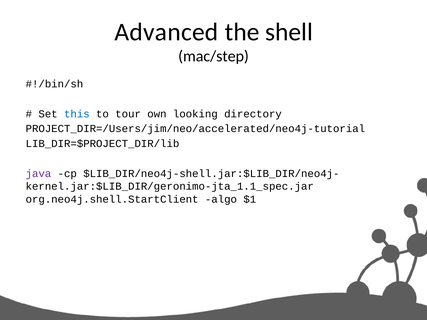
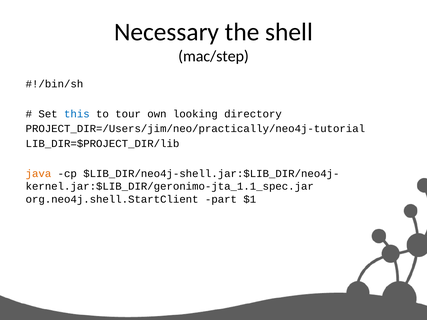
Advanced: Advanced -> Necessary (167, 32)
PROJECT_DIR=/Users/jim/neo/accelerated/neo4j-tutorial: PROJECT_DIR=/Users/jim/neo/accelerated/neo4j-tutorial -> PROJECT_DIR=/Users/jim/neo/practically/neo4j-tutorial (195, 129)
java colour: purple -> orange (38, 174)
algo: algo -> part (221, 199)
